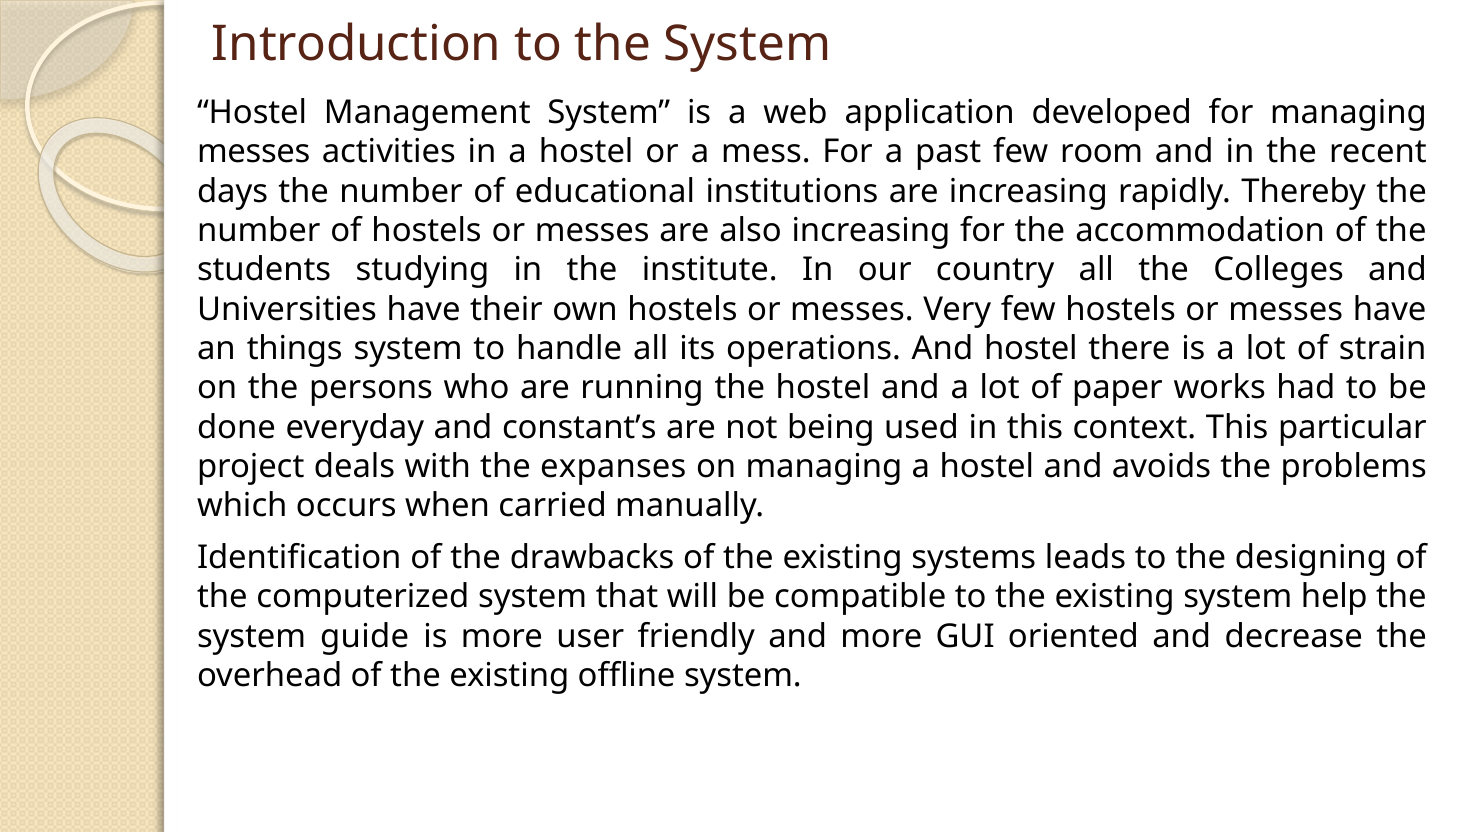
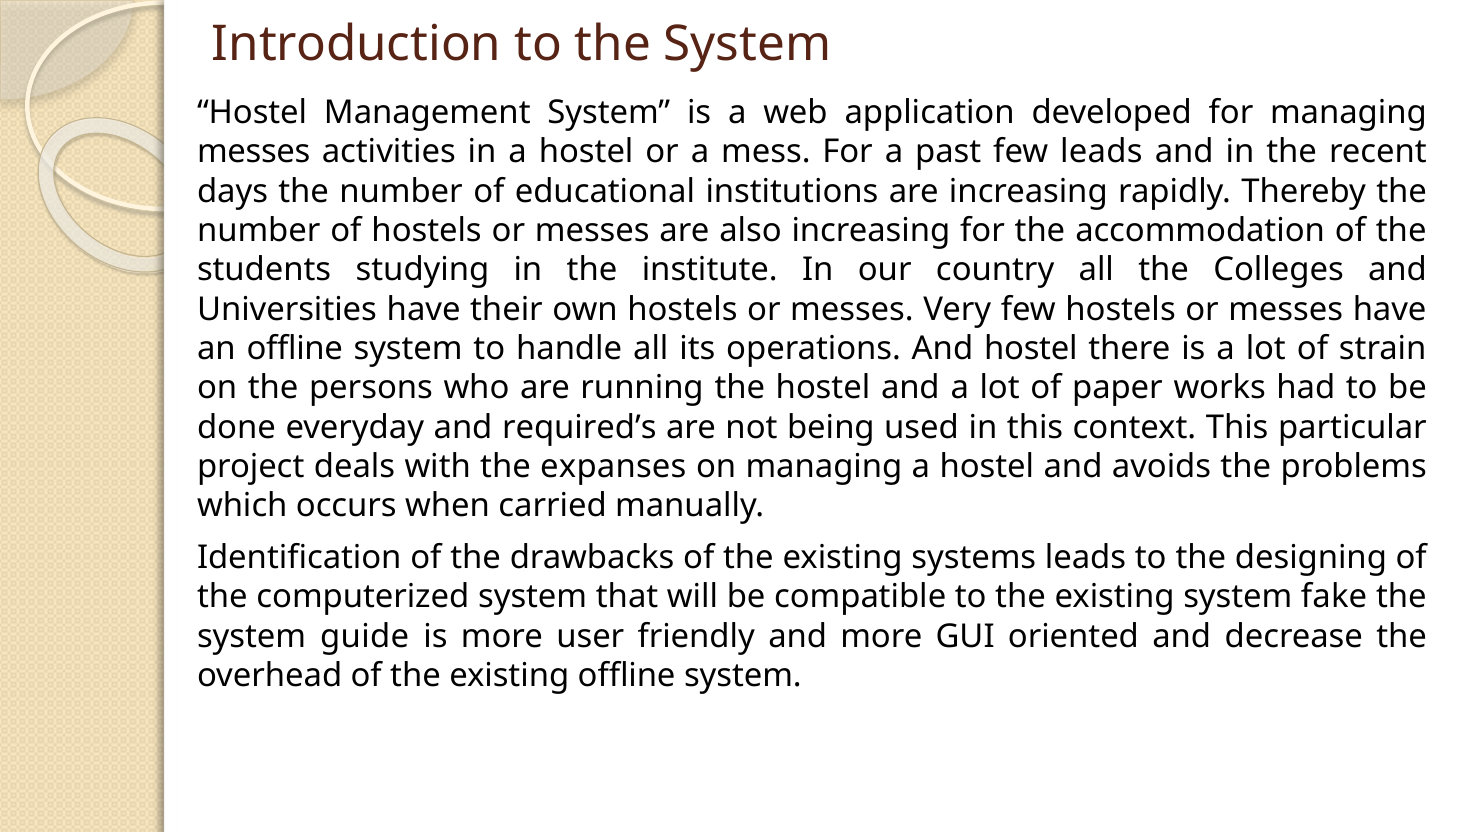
few room: room -> leads (1101, 152)
an things: things -> offline (295, 349)
constant’s: constant’s -> required’s (579, 428)
help: help -> fake (1334, 598)
